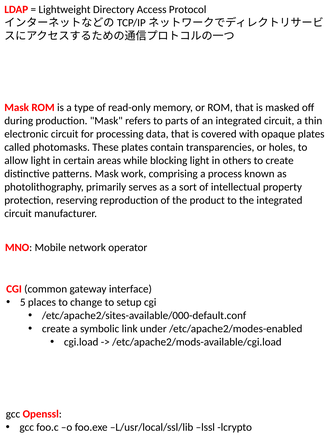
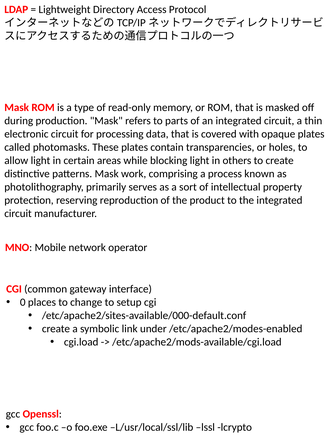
5: 5 -> 0 (23, 302)
